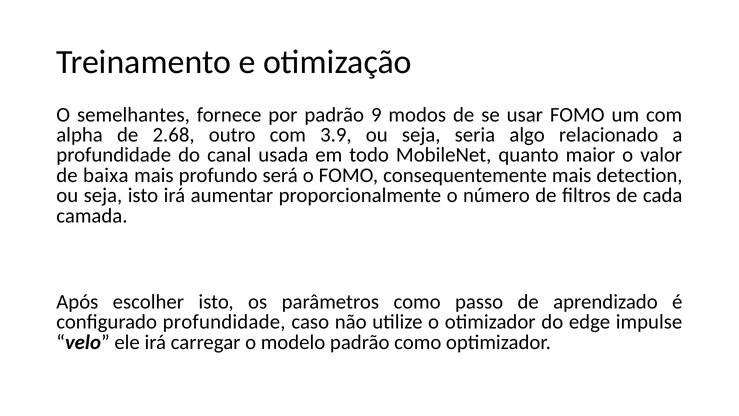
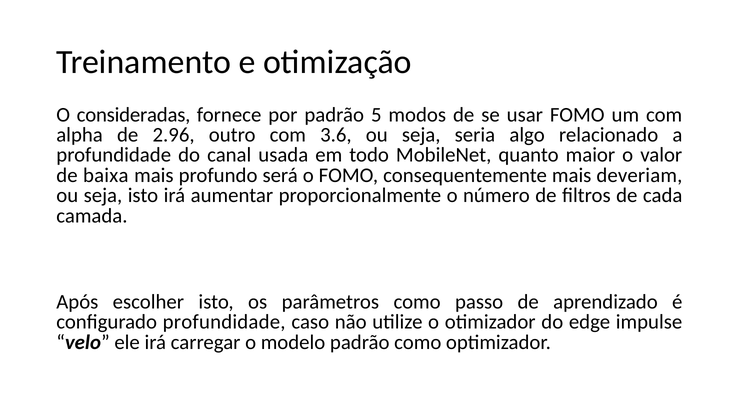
semelhantes: semelhantes -> consideradas (134, 115)
9: 9 -> 5 (376, 115)
2.68: 2.68 -> 2.96 (174, 135)
3.9: 3.9 -> 3.6 (336, 135)
detection: detection -> deveriam (639, 175)
